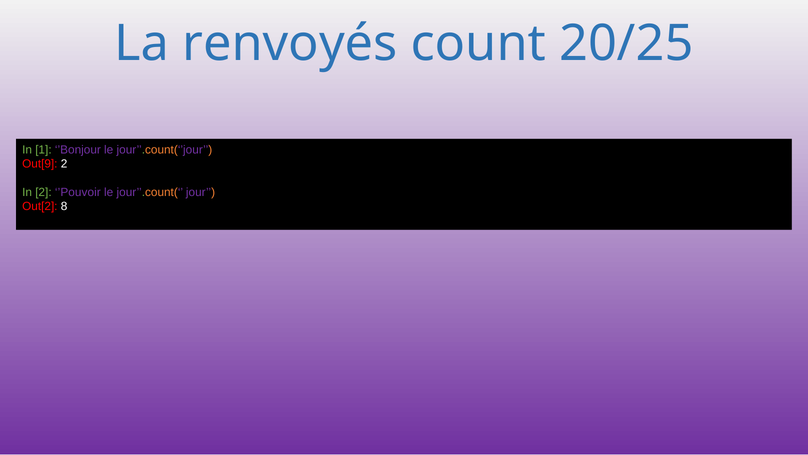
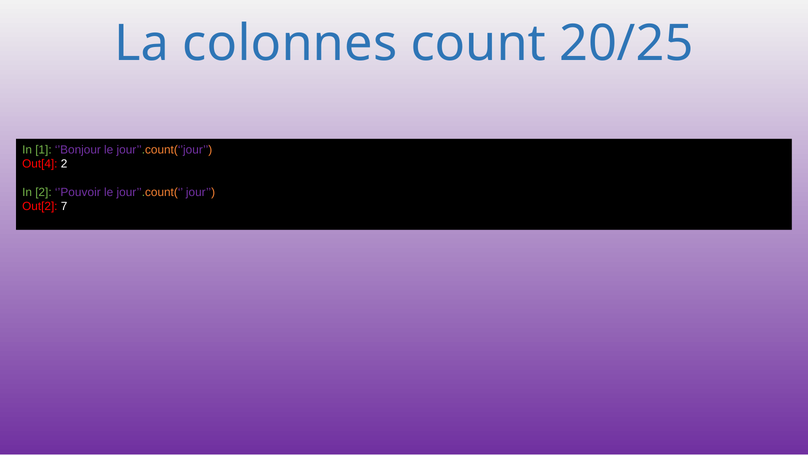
renvoyés: renvoyés -> colonnes (290, 44)
Out[9: Out[9 -> Out[4 (40, 164)
8: 8 -> 7 (64, 206)
